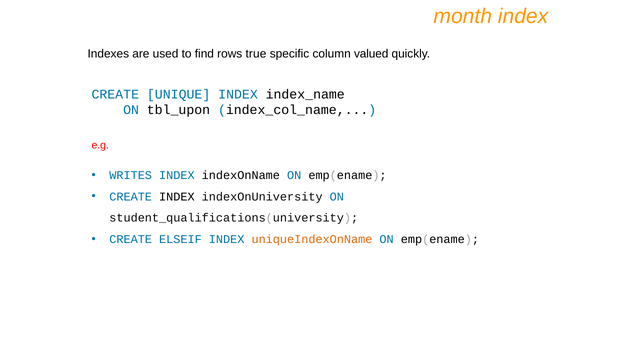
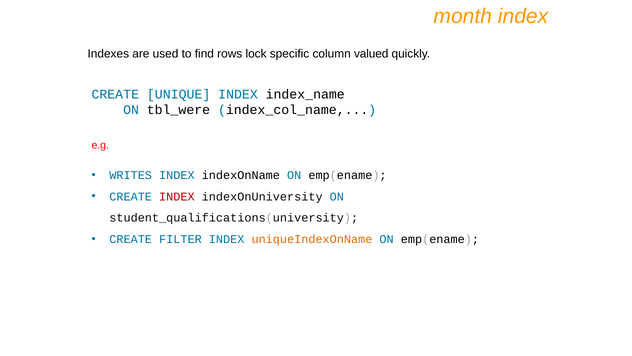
true: true -> lock (256, 54)
tbl_upon: tbl_upon -> tbl_were (178, 110)
INDEX colour: black -> red (177, 196)
ELSEIF: ELSEIF -> FILTER (180, 239)
